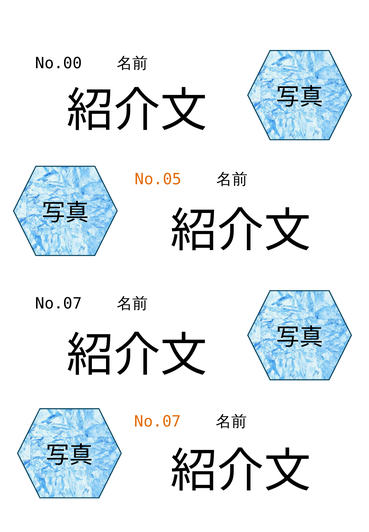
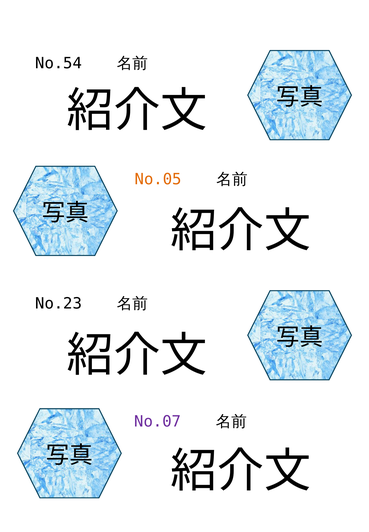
No.00: No.00 -> No.54 (59, 63)
No.07: No.07 -> No.23 (59, 304)
No.07 colour: orange -> purple (158, 422)
